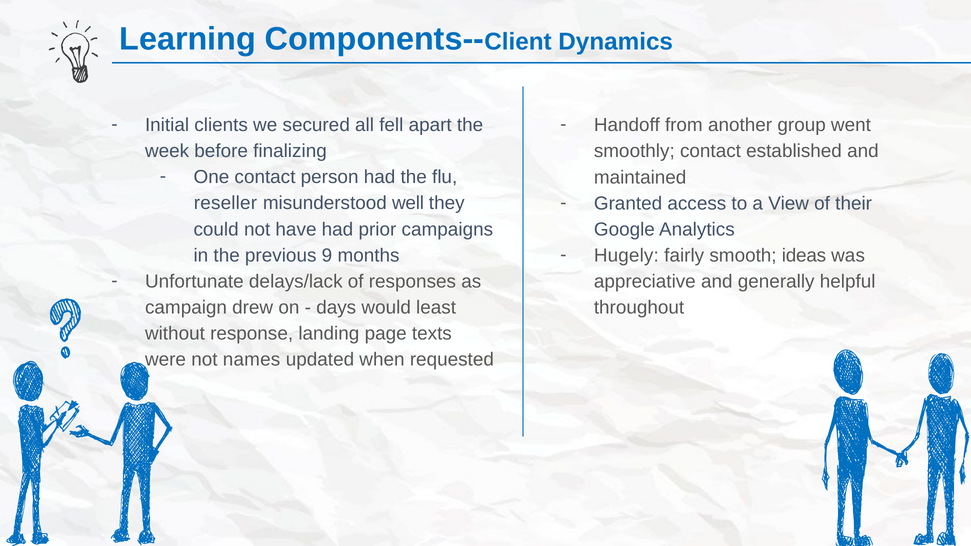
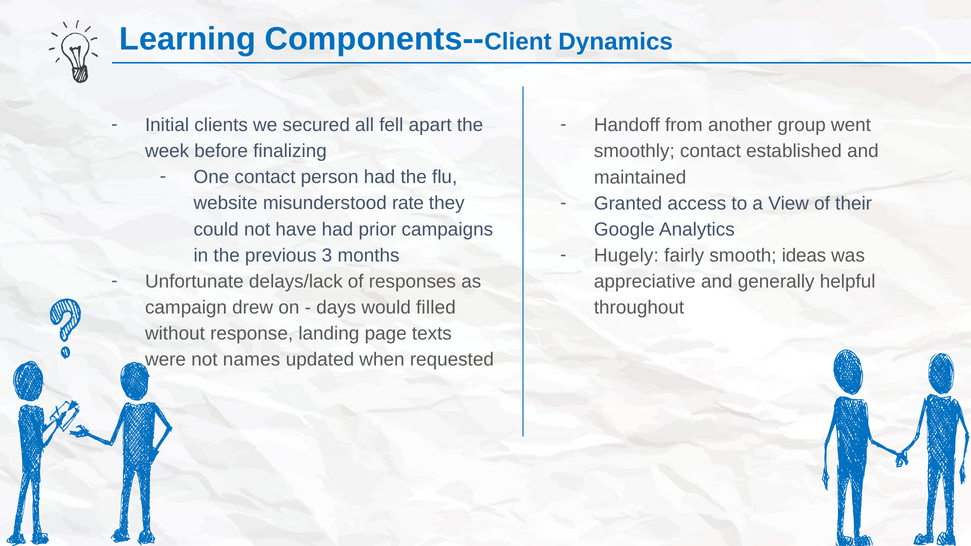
reseller: reseller -> website (226, 203)
well: well -> rate (408, 203)
9: 9 -> 3 (327, 255)
least: least -> filled (436, 307)
